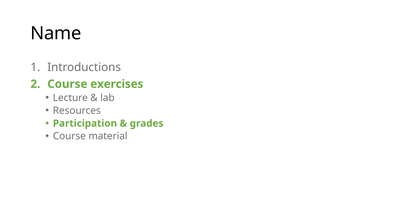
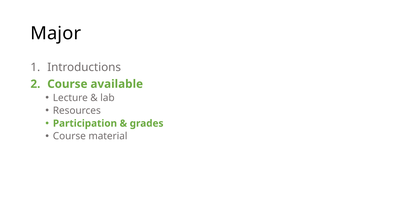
Name: Name -> Major (56, 34)
exercises: exercises -> available (117, 84)
